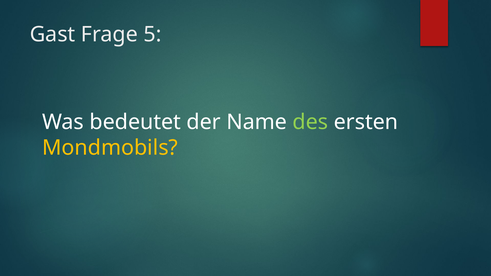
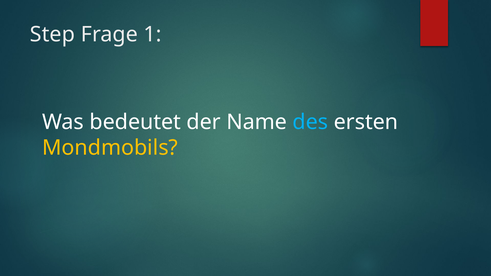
Gast: Gast -> Step (52, 34)
5: 5 -> 1 (152, 34)
des colour: light green -> light blue (310, 122)
